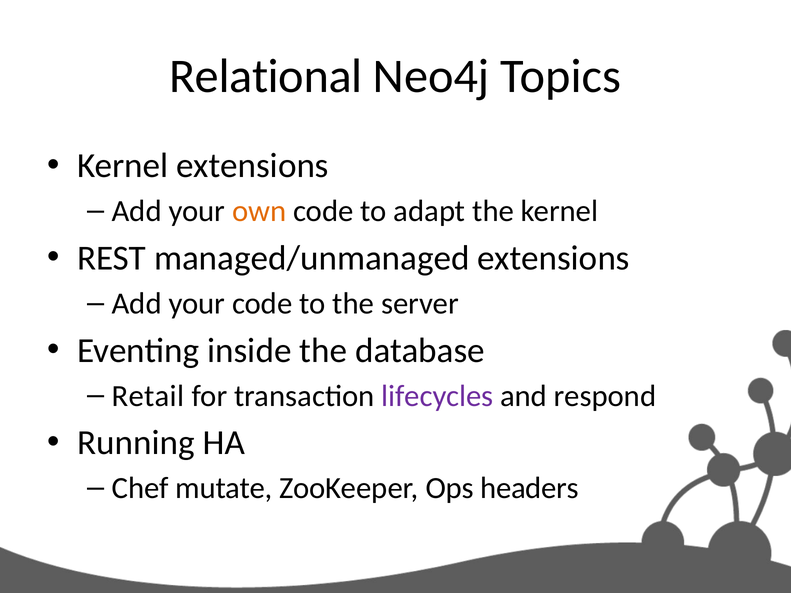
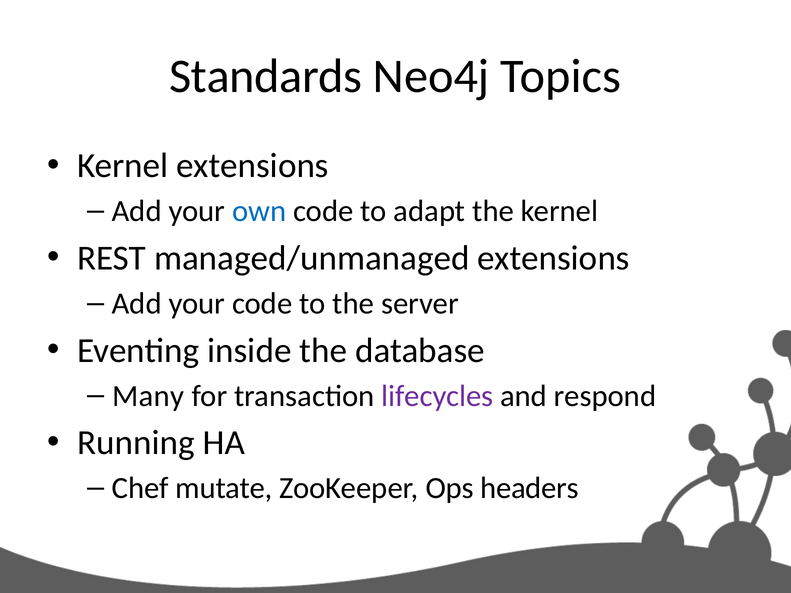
Relational: Relational -> Standards (266, 77)
own colour: orange -> blue (259, 211)
Retail: Retail -> Many (148, 396)
